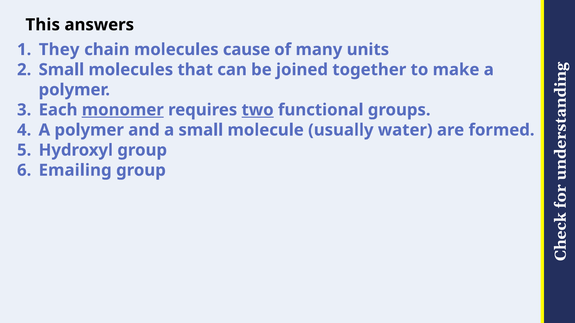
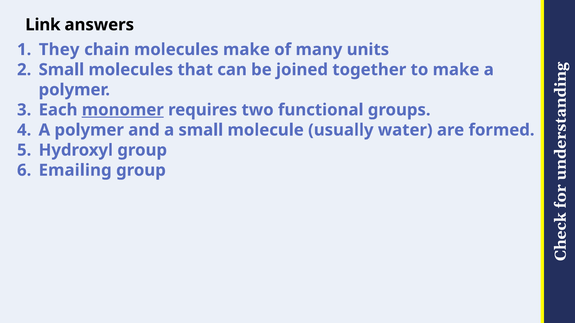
This: This -> Link (43, 25)
molecules cause: cause -> make (246, 50)
two underline: present -> none (258, 110)
